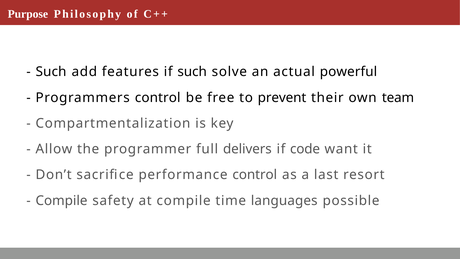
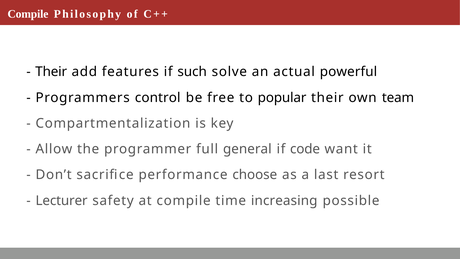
Purpose: Purpose -> Compile (28, 14)
Such: Such -> Their (51, 72)
prevent: prevent -> popular (282, 98)
delivers: delivers -> general (247, 149)
performance control: control -> choose (255, 175)
Compile: Compile -> Lecturer (62, 200)
languages: languages -> increasing (284, 200)
